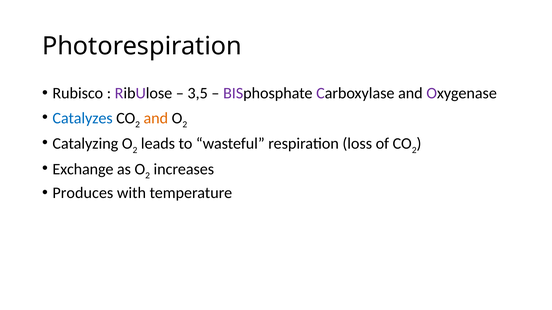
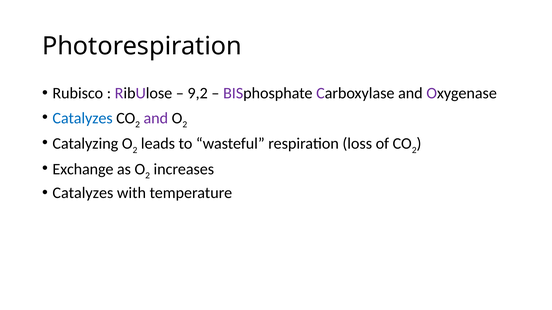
3,5: 3,5 -> 9,2 (198, 93)
and colour: orange -> purple (156, 118)
Produces: Produces -> Catalyzes (83, 193)
